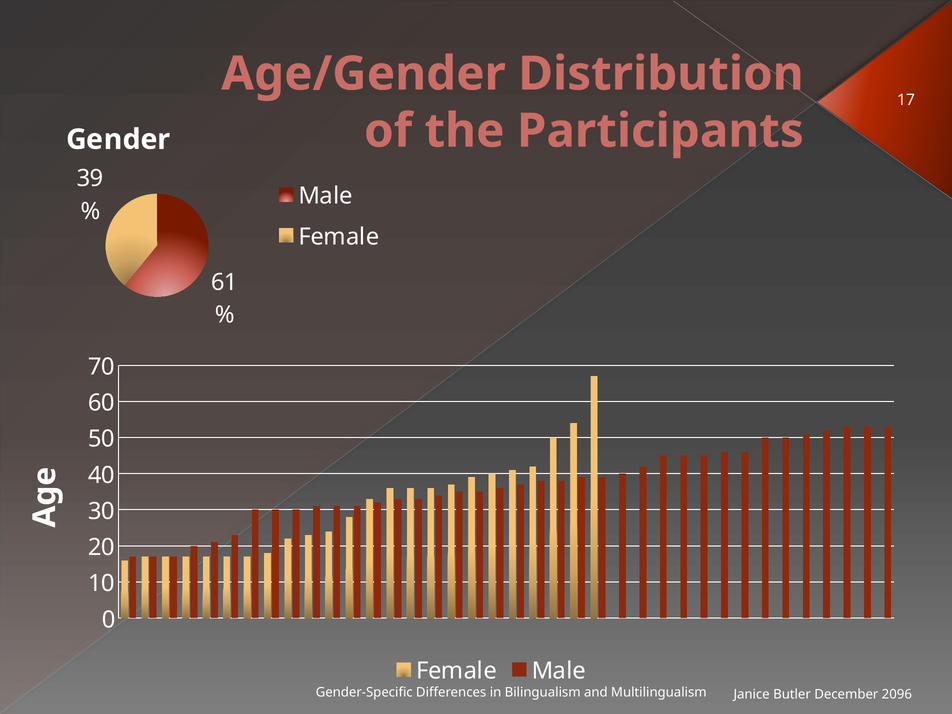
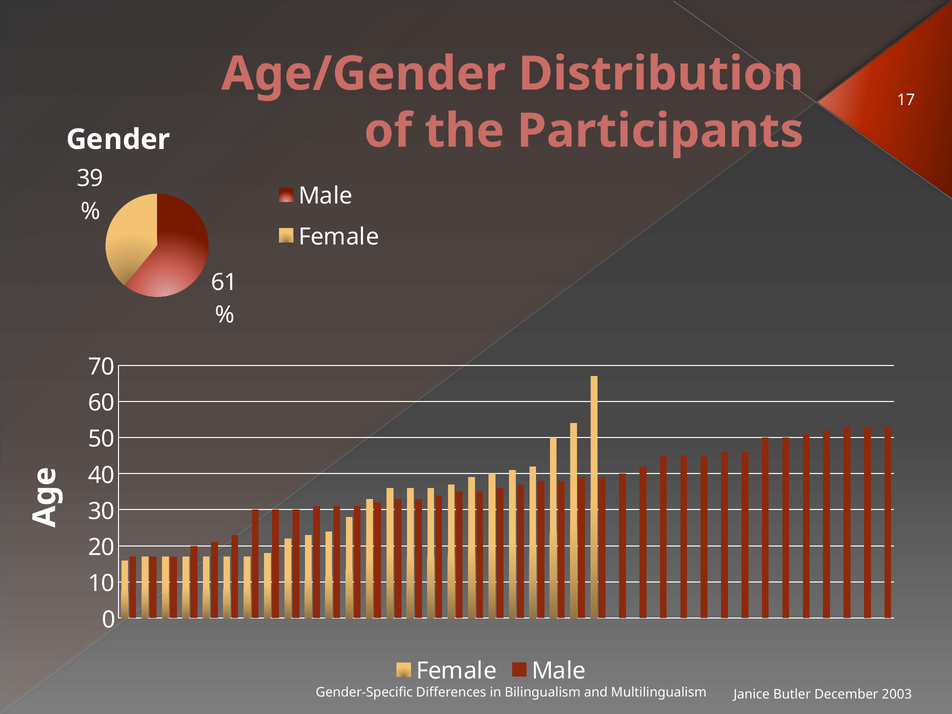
2096: 2096 -> 2003 (897, 694)
